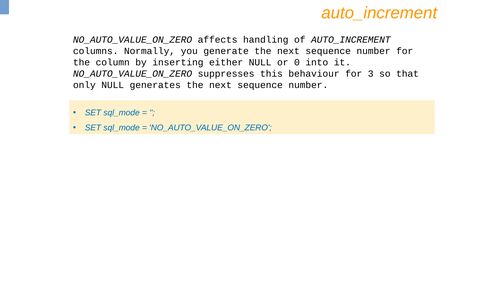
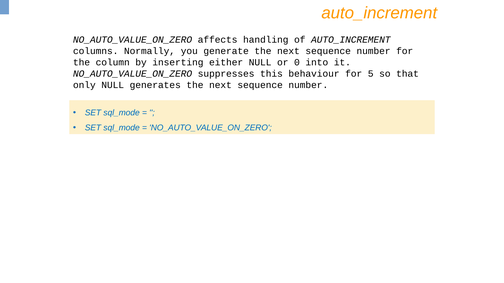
3: 3 -> 5 (371, 74)
